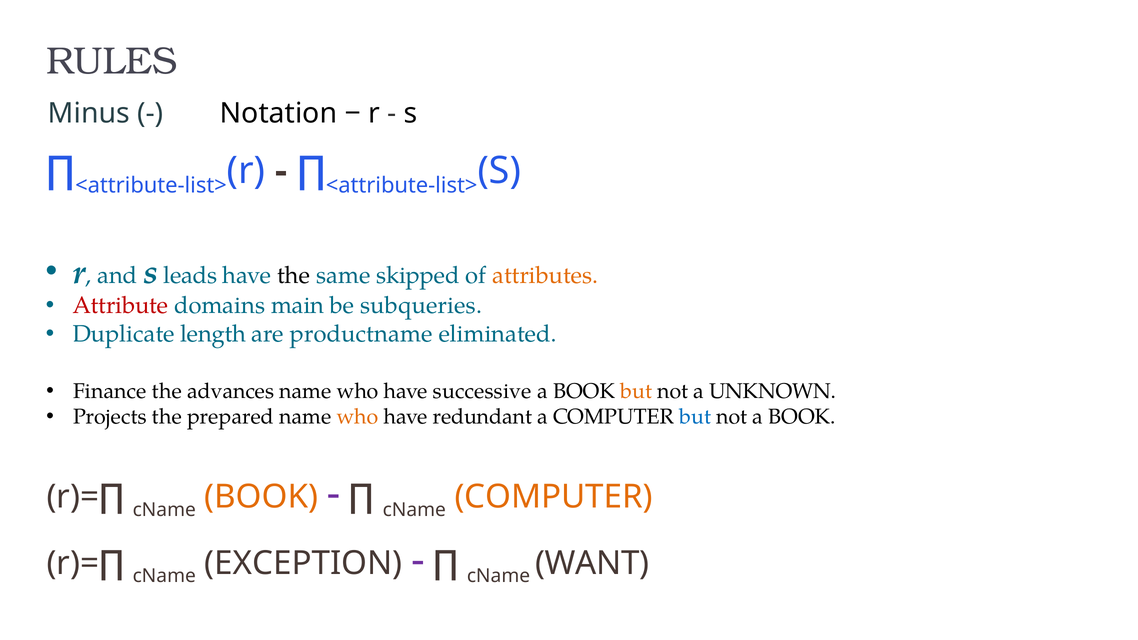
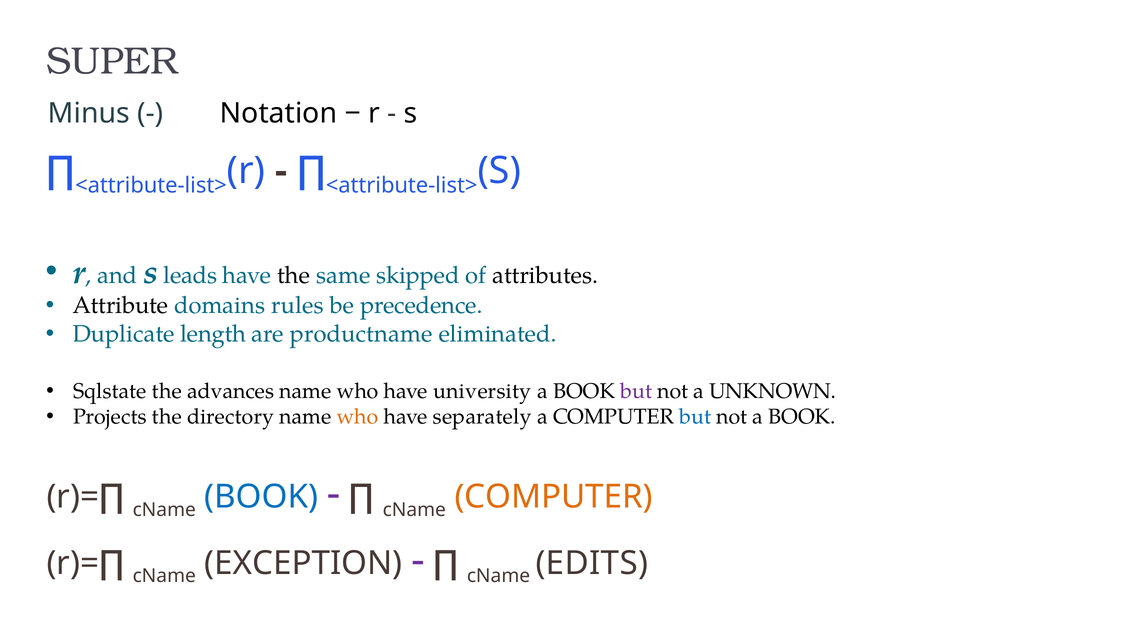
RULES: RULES -> SUPER (112, 61)
attributes colour: orange -> black (545, 275)
Attribute colour: red -> black (120, 306)
main: main -> rules (297, 306)
subqueries: subqueries -> precedence (421, 306)
Finance: Finance -> Sqlstate (110, 391)
successive: successive -> university (482, 391)
but colour: orange -> purple (636, 391)
prepared: prepared -> directory (231, 417)
redundant: redundant -> separately (482, 417)
BOOK colour: orange -> blue (261, 497)
WANT: WANT -> EDITS (592, 563)
